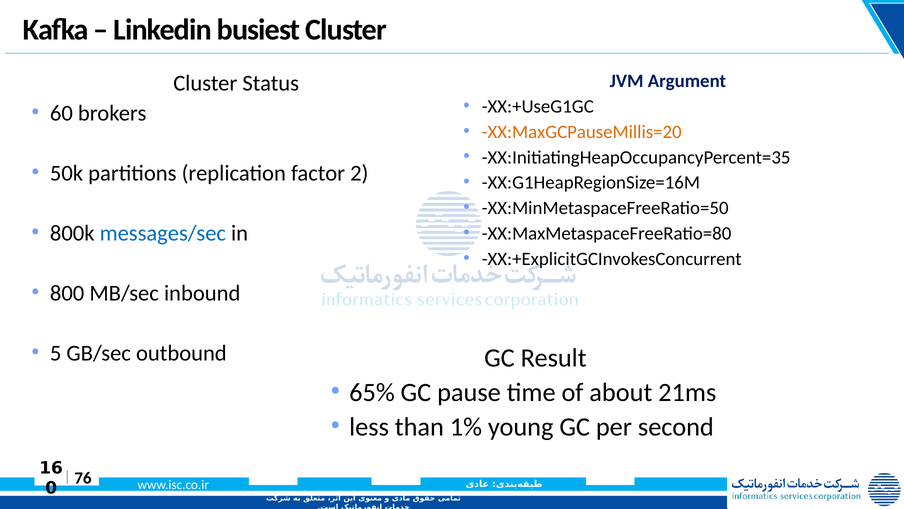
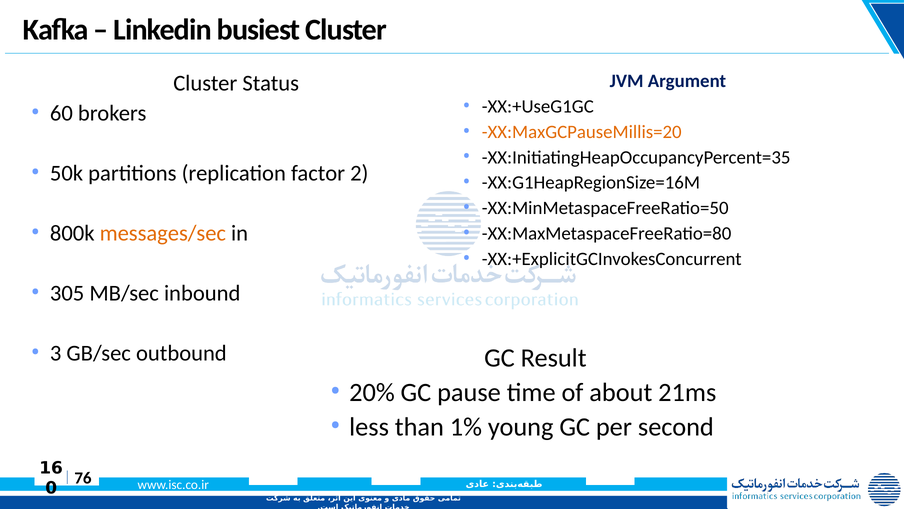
messages/sec colour: blue -> orange (163, 233)
800: 800 -> 305 (67, 293)
5: 5 -> 3 (56, 353)
65%: 65% -> 20% (372, 392)
